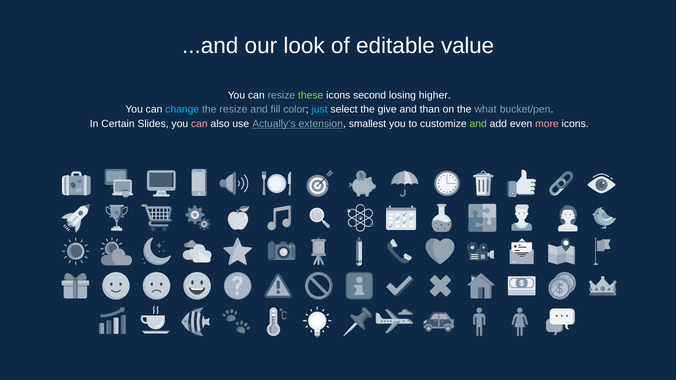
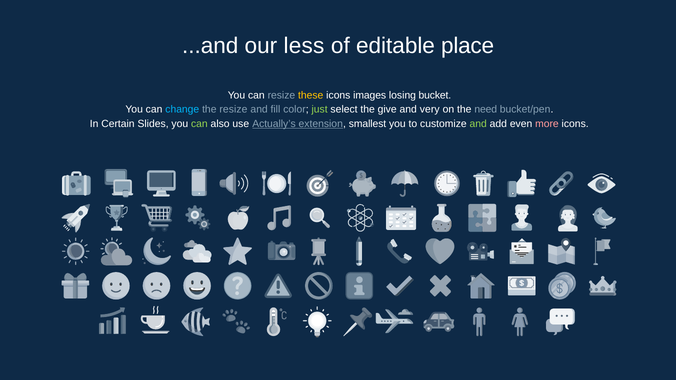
look: look -> less (304, 46)
value: value -> place (468, 46)
these colour: light green -> yellow (311, 95)
second: second -> images (370, 95)
higher: higher -> bucket (435, 95)
just colour: light blue -> light green (320, 110)
than: than -> very (430, 110)
what: what -> need (486, 110)
can colour: pink -> light green (199, 124)
